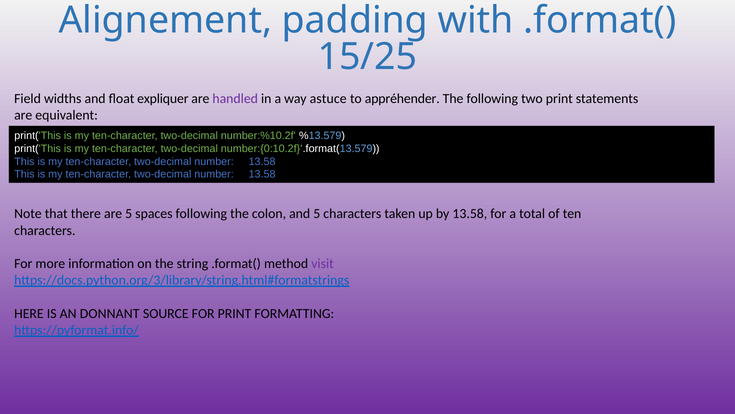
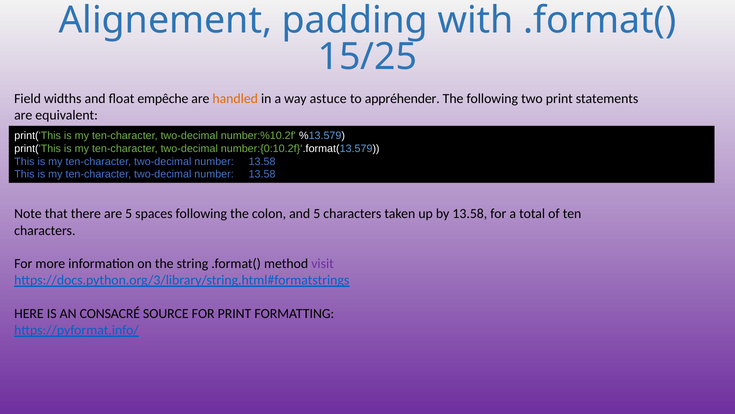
expliquer: expliquer -> empêche (163, 98)
handled colour: purple -> orange (235, 98)
DONNANT: DONNANT -> CONSACRÉ (110, 313)
